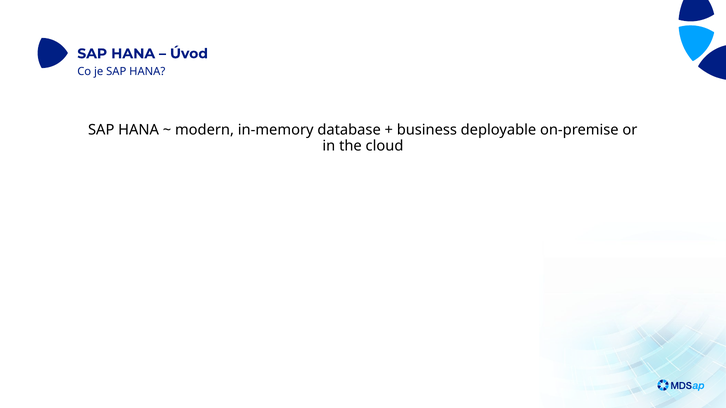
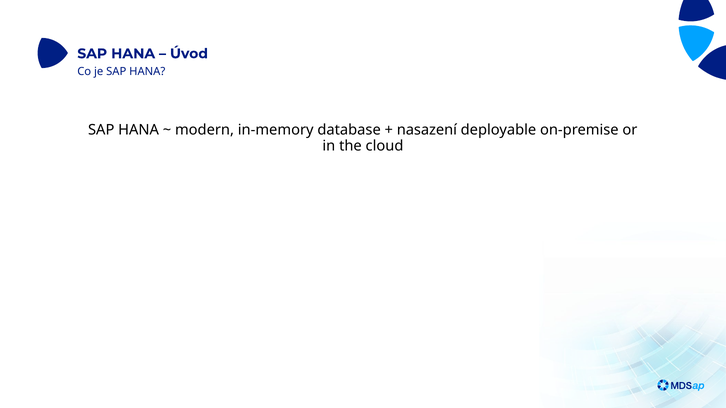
business: business -> nasazení (427, 130)
